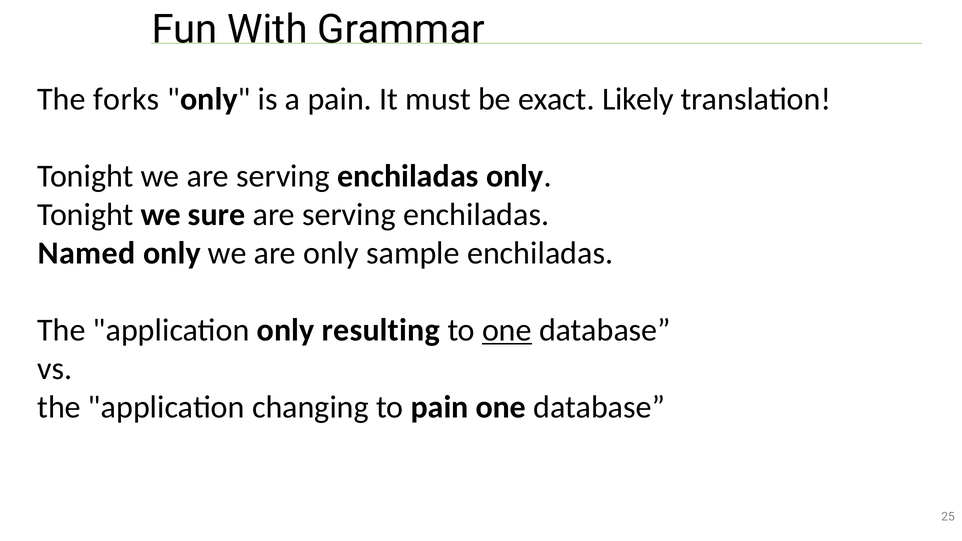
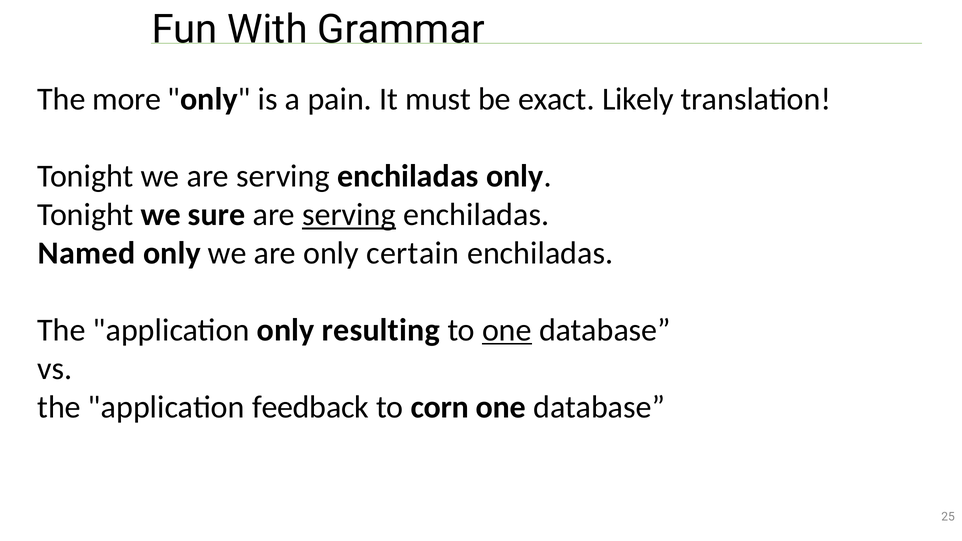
forks: forks -> more (127, 99)
serving underline: none -> present (349, 215)
sample: sample -> certain (413, 253)
changing: changing -> feedback (310, 407)
to pain: pain -> corn (440, 407)
